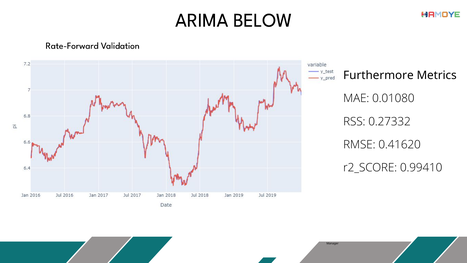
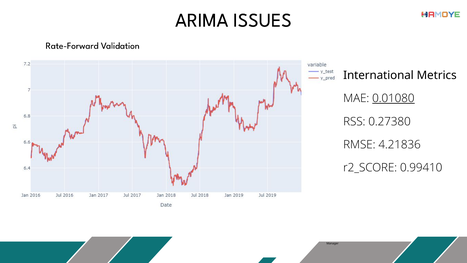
BELOW: BELOW -> ISSUES (262, 20)
Furthermore: Furthermore -> International (378, 75)
0.01080 underline: none -> present (393, 98)
0.27332: 0.27332 -> 0.27380 (390, 121)
0.41620: 0.41620 -> 4.21836 (400, 145)
